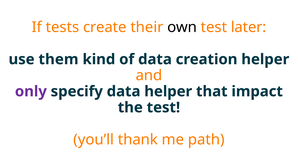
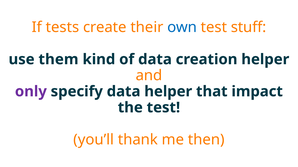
own colour: black -> blue (182, 27)
later: later -> stuff (249, 27)
path: path -> then (206, 140)
